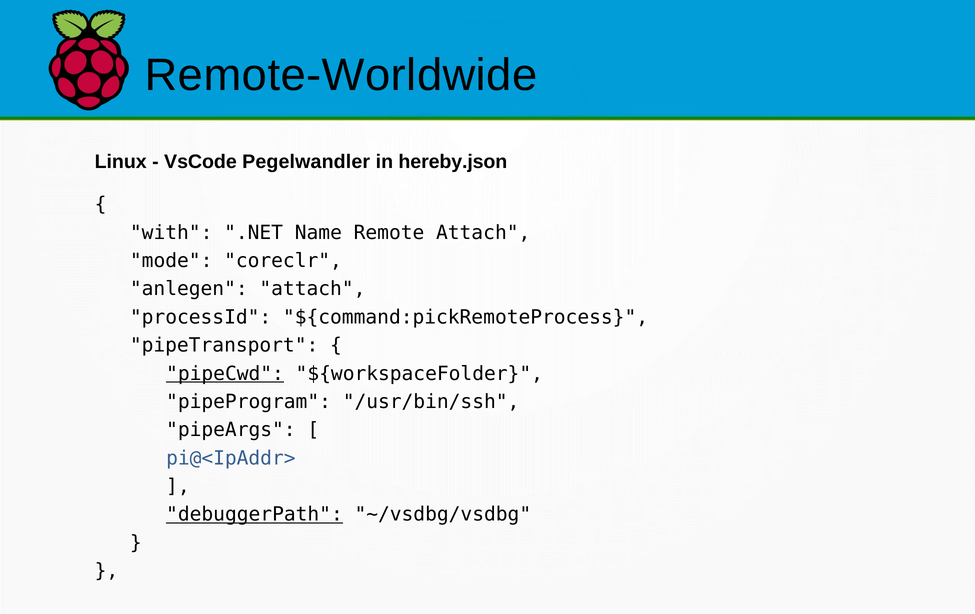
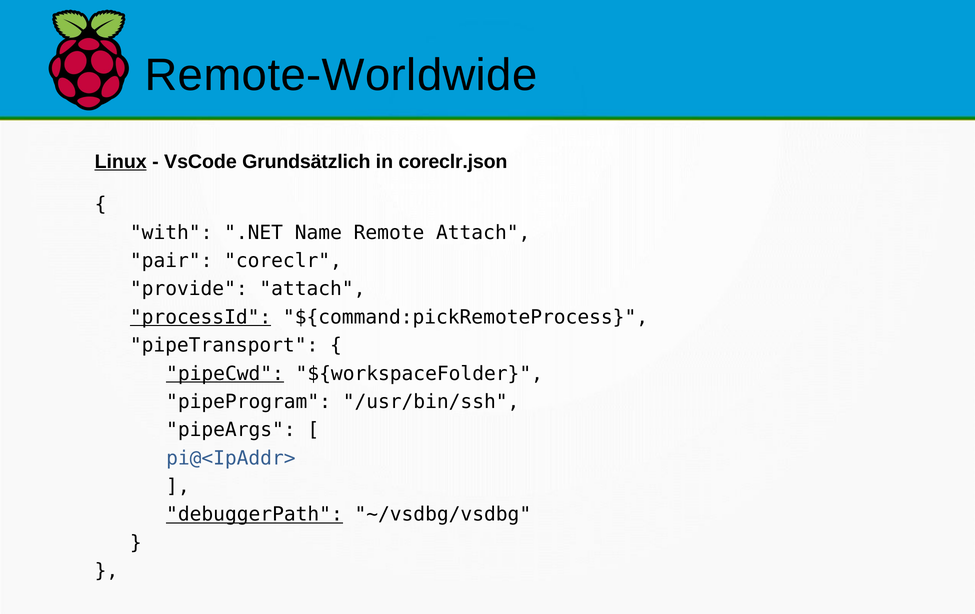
Linux underline: none -> present (121, 162)
Pegelwandler: Pegelwandler -> Grundsätzlich (306, 162)
hereby.json: hereby.json -> coreclr.json (453, 162)
mode: mode -> pair (171, 261)
anlegen: anlegen -> provide (189, 289)
processId underline: none -> present (201, 317)
